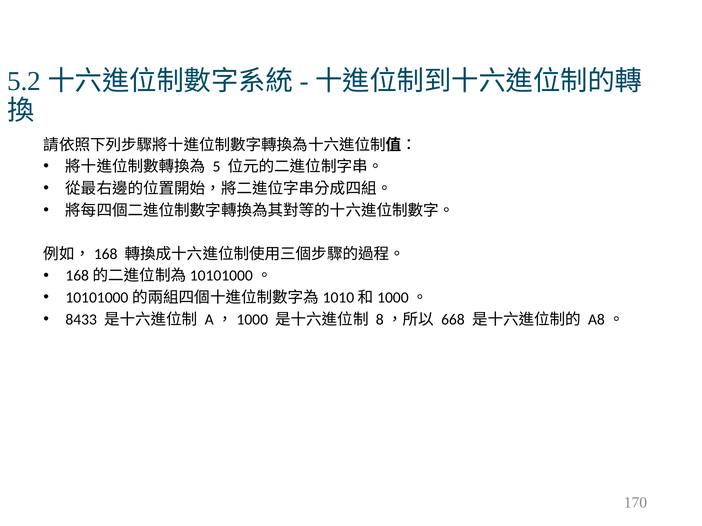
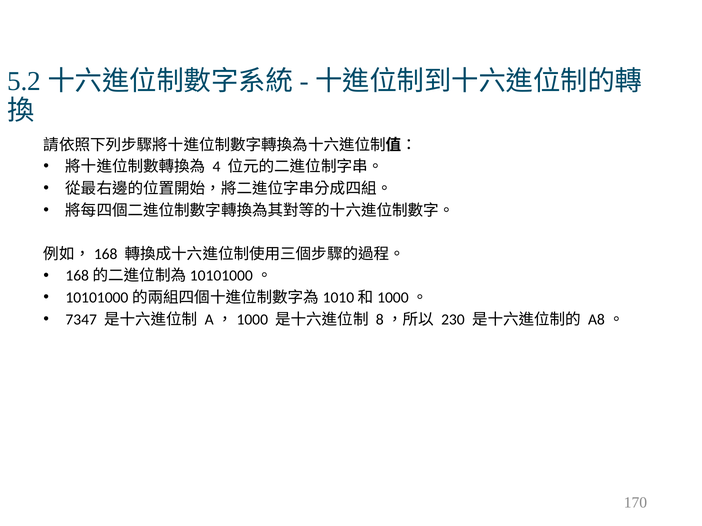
5: 5 -> 4 (217, 167)
8433: 8433 -> 7347 (81, 320)
668: 668 -> 230 (453, 320)
